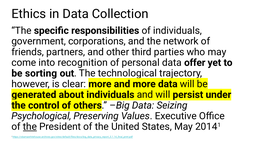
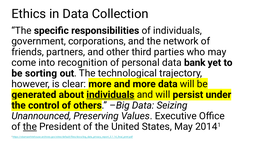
offer: offer -> bank (195, 63)
individuals underline: none -> present (110, 95)
Psychological: Psychological -> Unannounced (41, 116)
